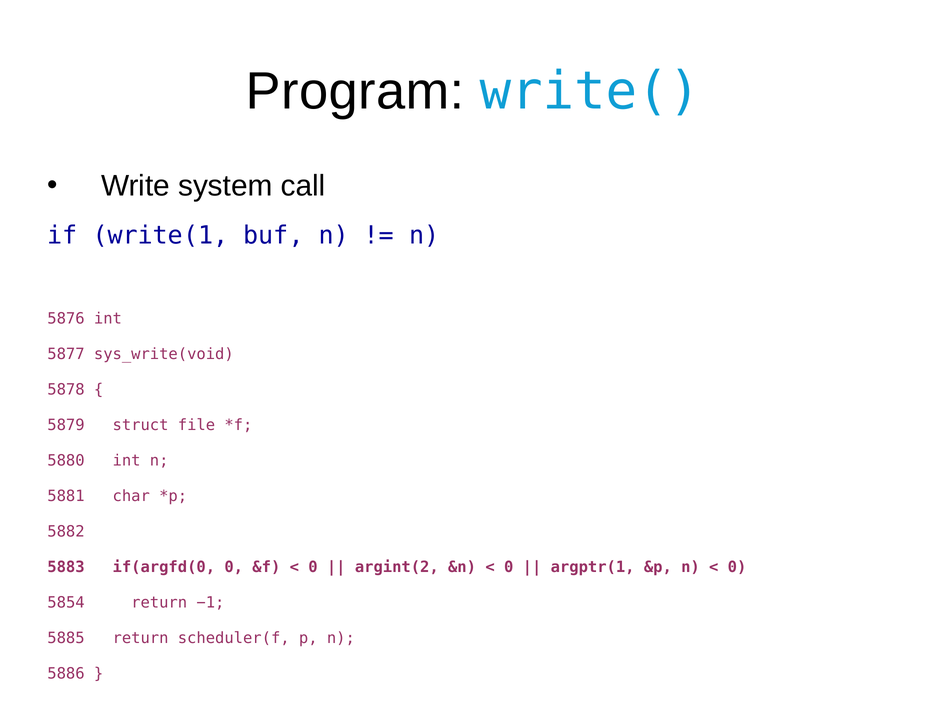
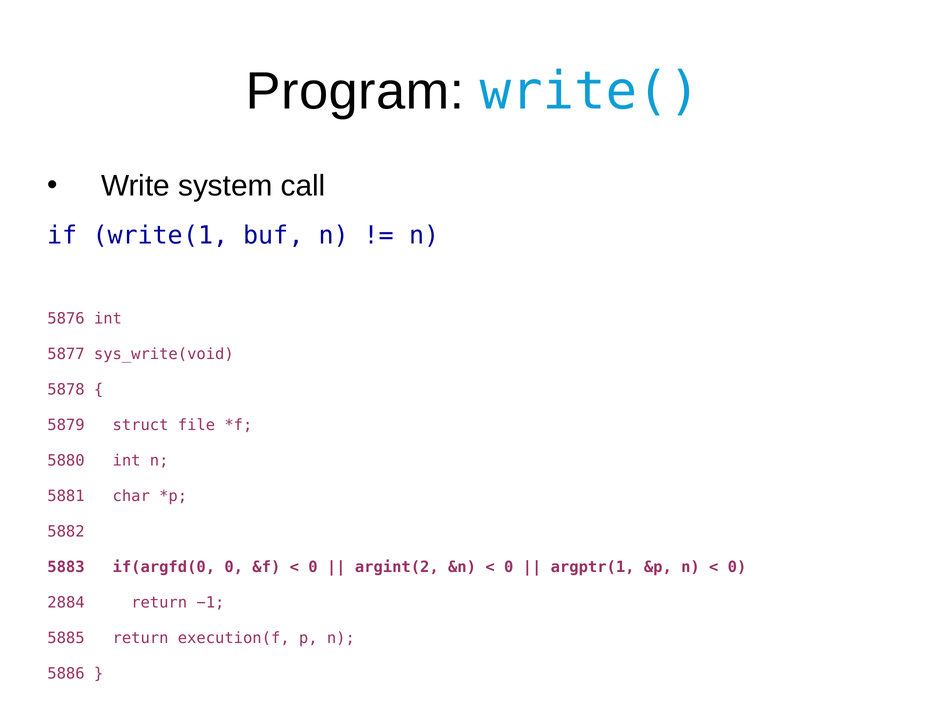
5854: 5854 -> 2884 (66, 603)
scheduler(f: scheduler(f -> execution(f (234, 638)
